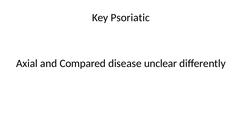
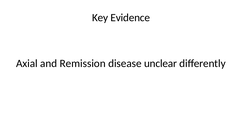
Psoriatic: Psoriatic -> Evidence (130, 18)
Compared: Compared -> Remission (83, 63)
